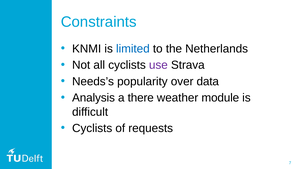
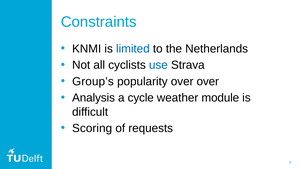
use colour: purple -> blue (158, 65)
Needs’s: Needs’s -> Group’s (93, 81)
over data: data -> over (208, 81)
there: there -> cycle (141, 98)
Cyclists: Cyclists -> Scoring (92, 128)
